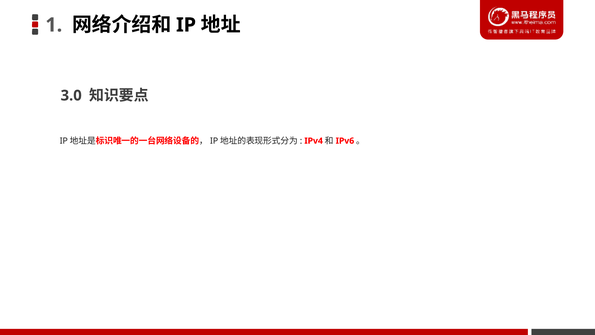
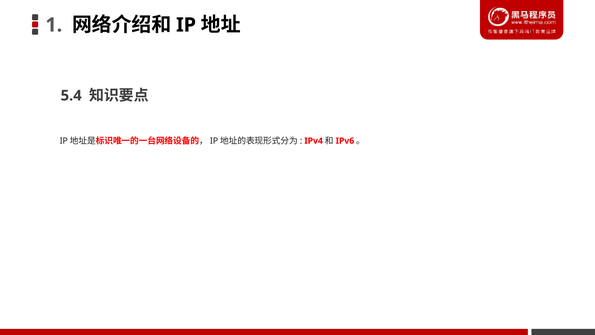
3.0: 3.0 -> 5.4 (71, 95)
